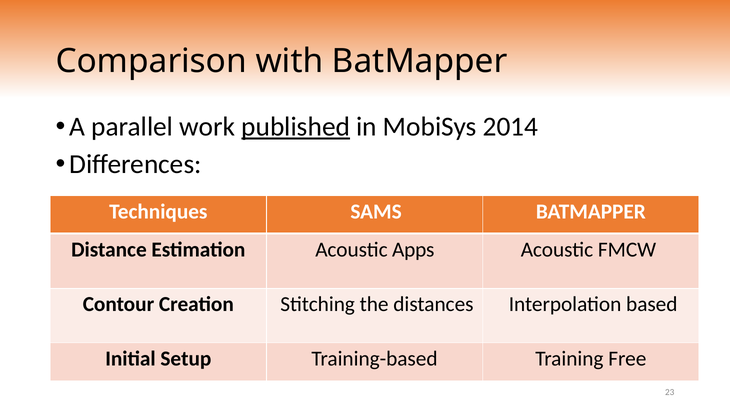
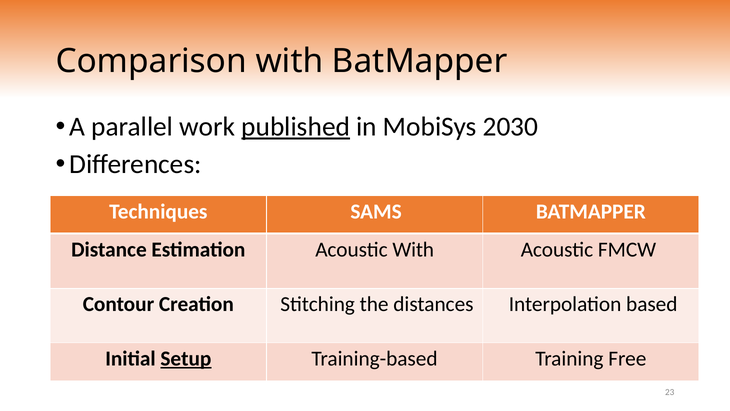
2014: 2014 -> 2030 (510, 127)
Acoustic Apps: Apps -> With (413, 249)
Setup underline: none -> present (186, 358)
